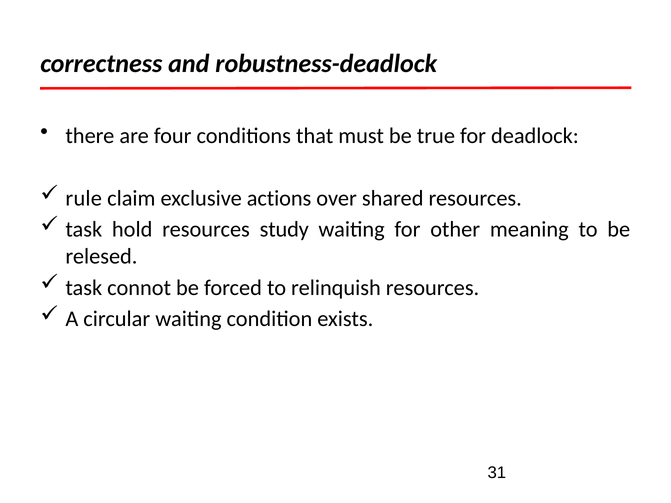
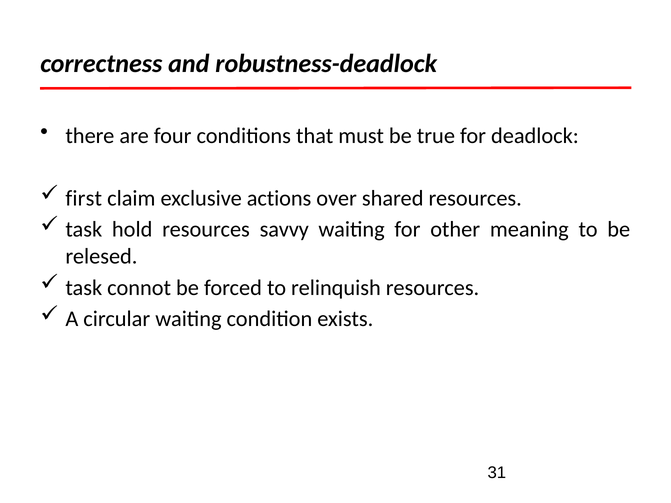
rule: rule -> first (84, 198)
study: study -> savvy (284, 230)
